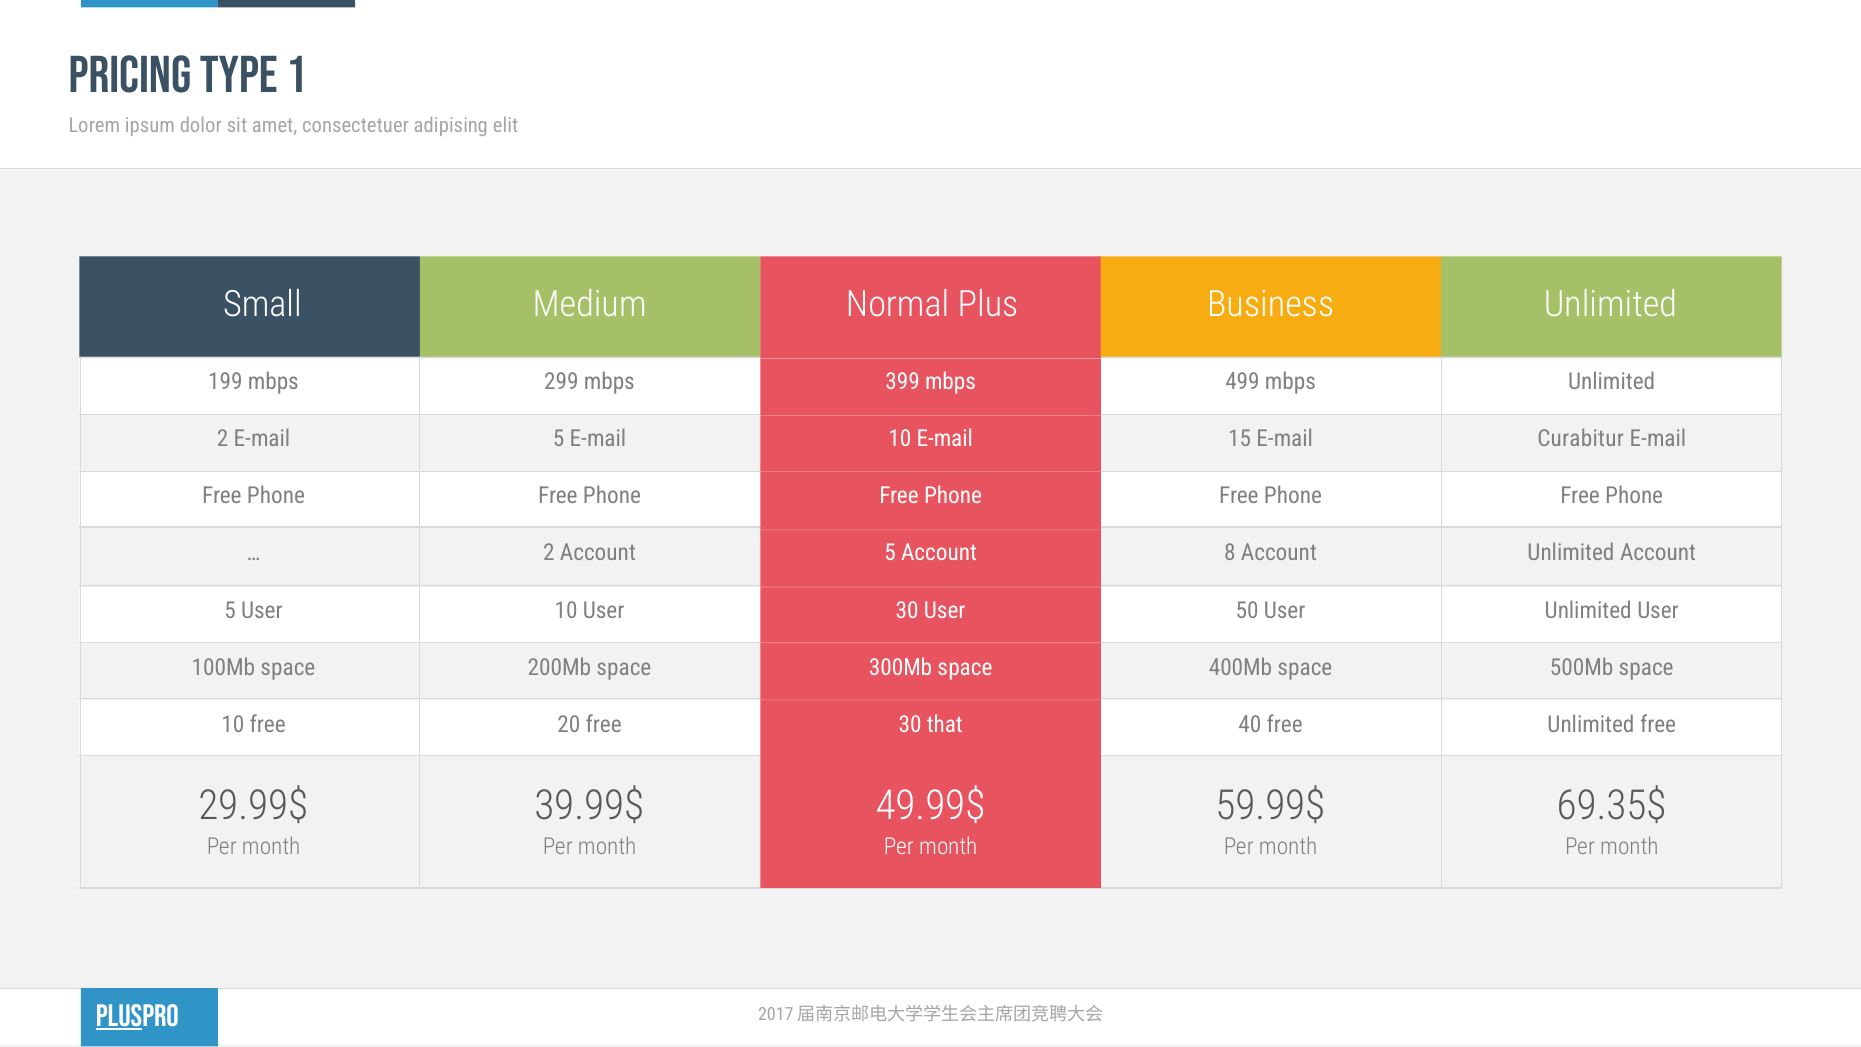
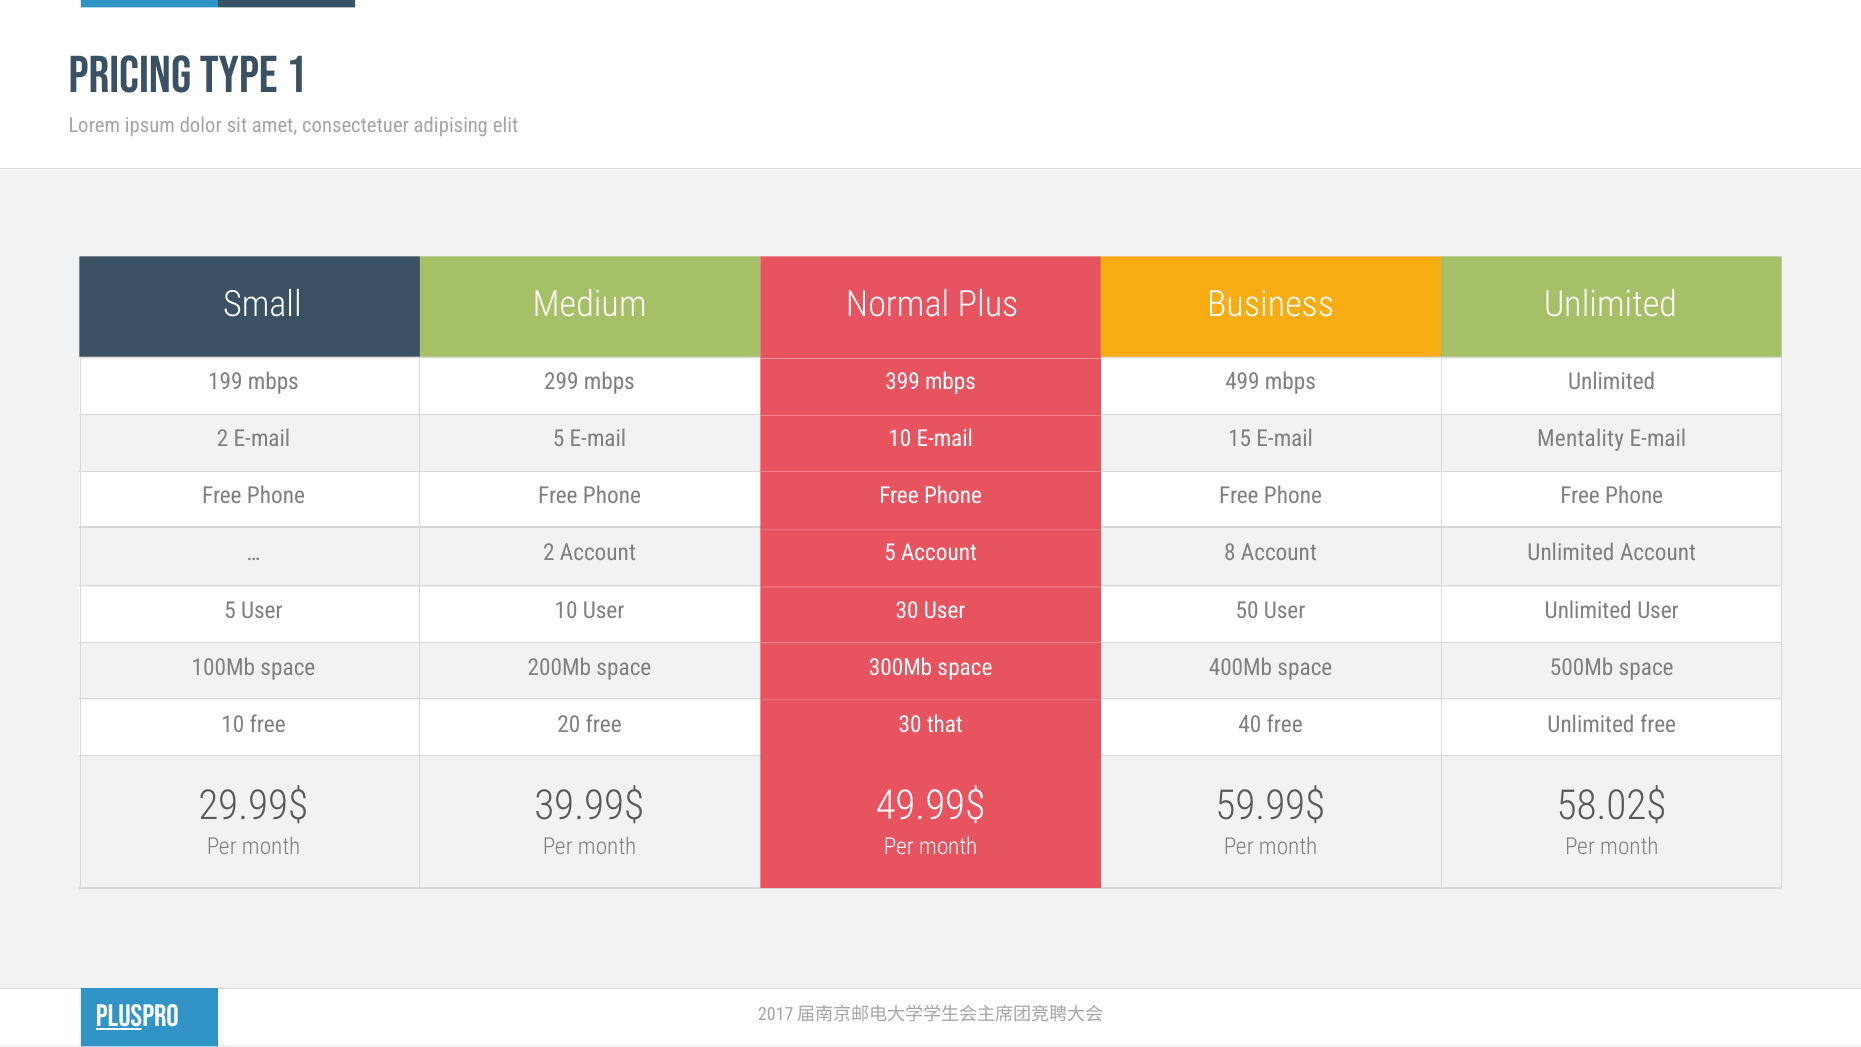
Curabitur: Curabitur -> Mentality (1581, 439)
69.35$: 69.35$ -> 58.02$ (1612, 806)
